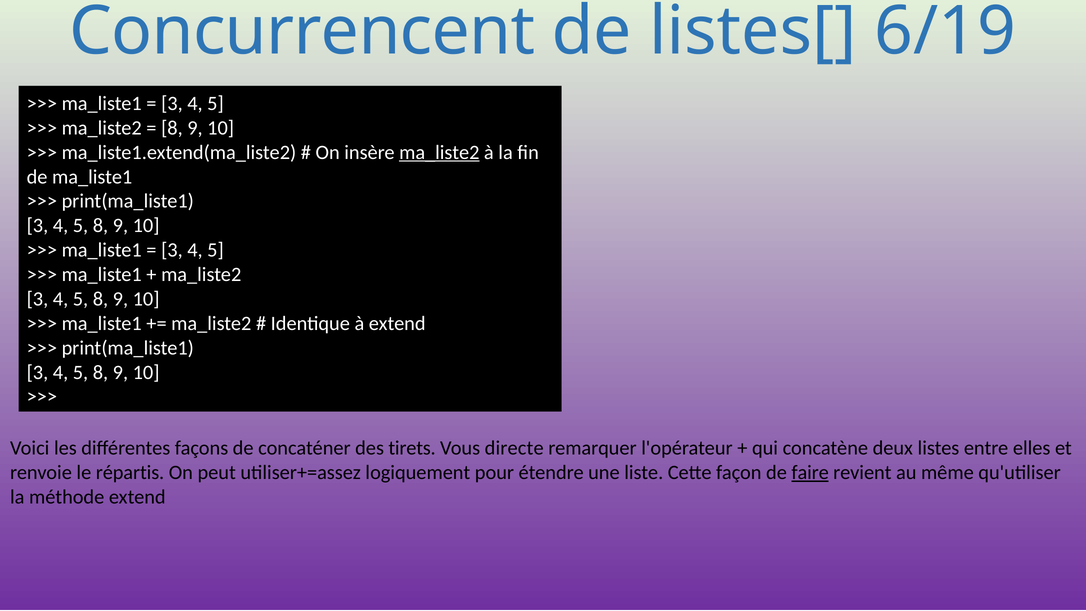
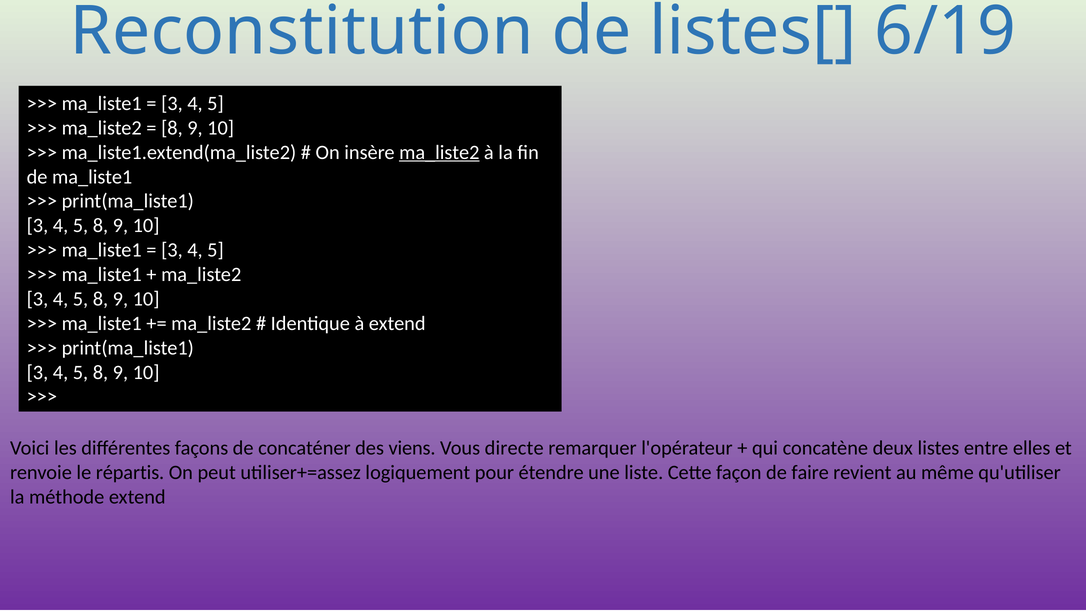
Concurrencent: Concurrencent -> Reconstitution (302, 31)
tirets: tirets -> viens (412, 448)
faire underline: present -> none (810, 472)
